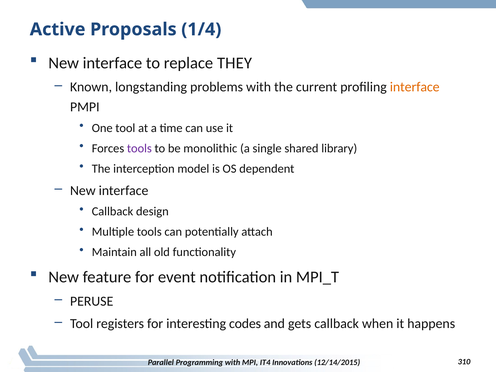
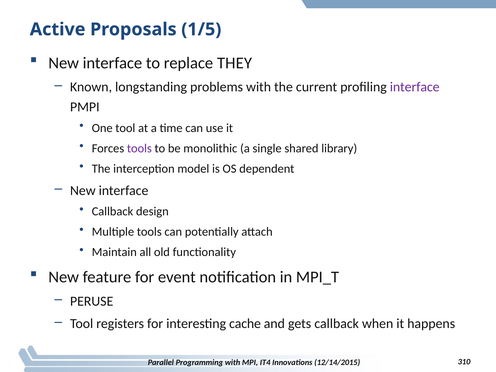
1/4: 1/4 -> 1/5 (201, 29)
interface colour: orange -> purple (415, 87)
codes: codes -> cache (245, 324)
